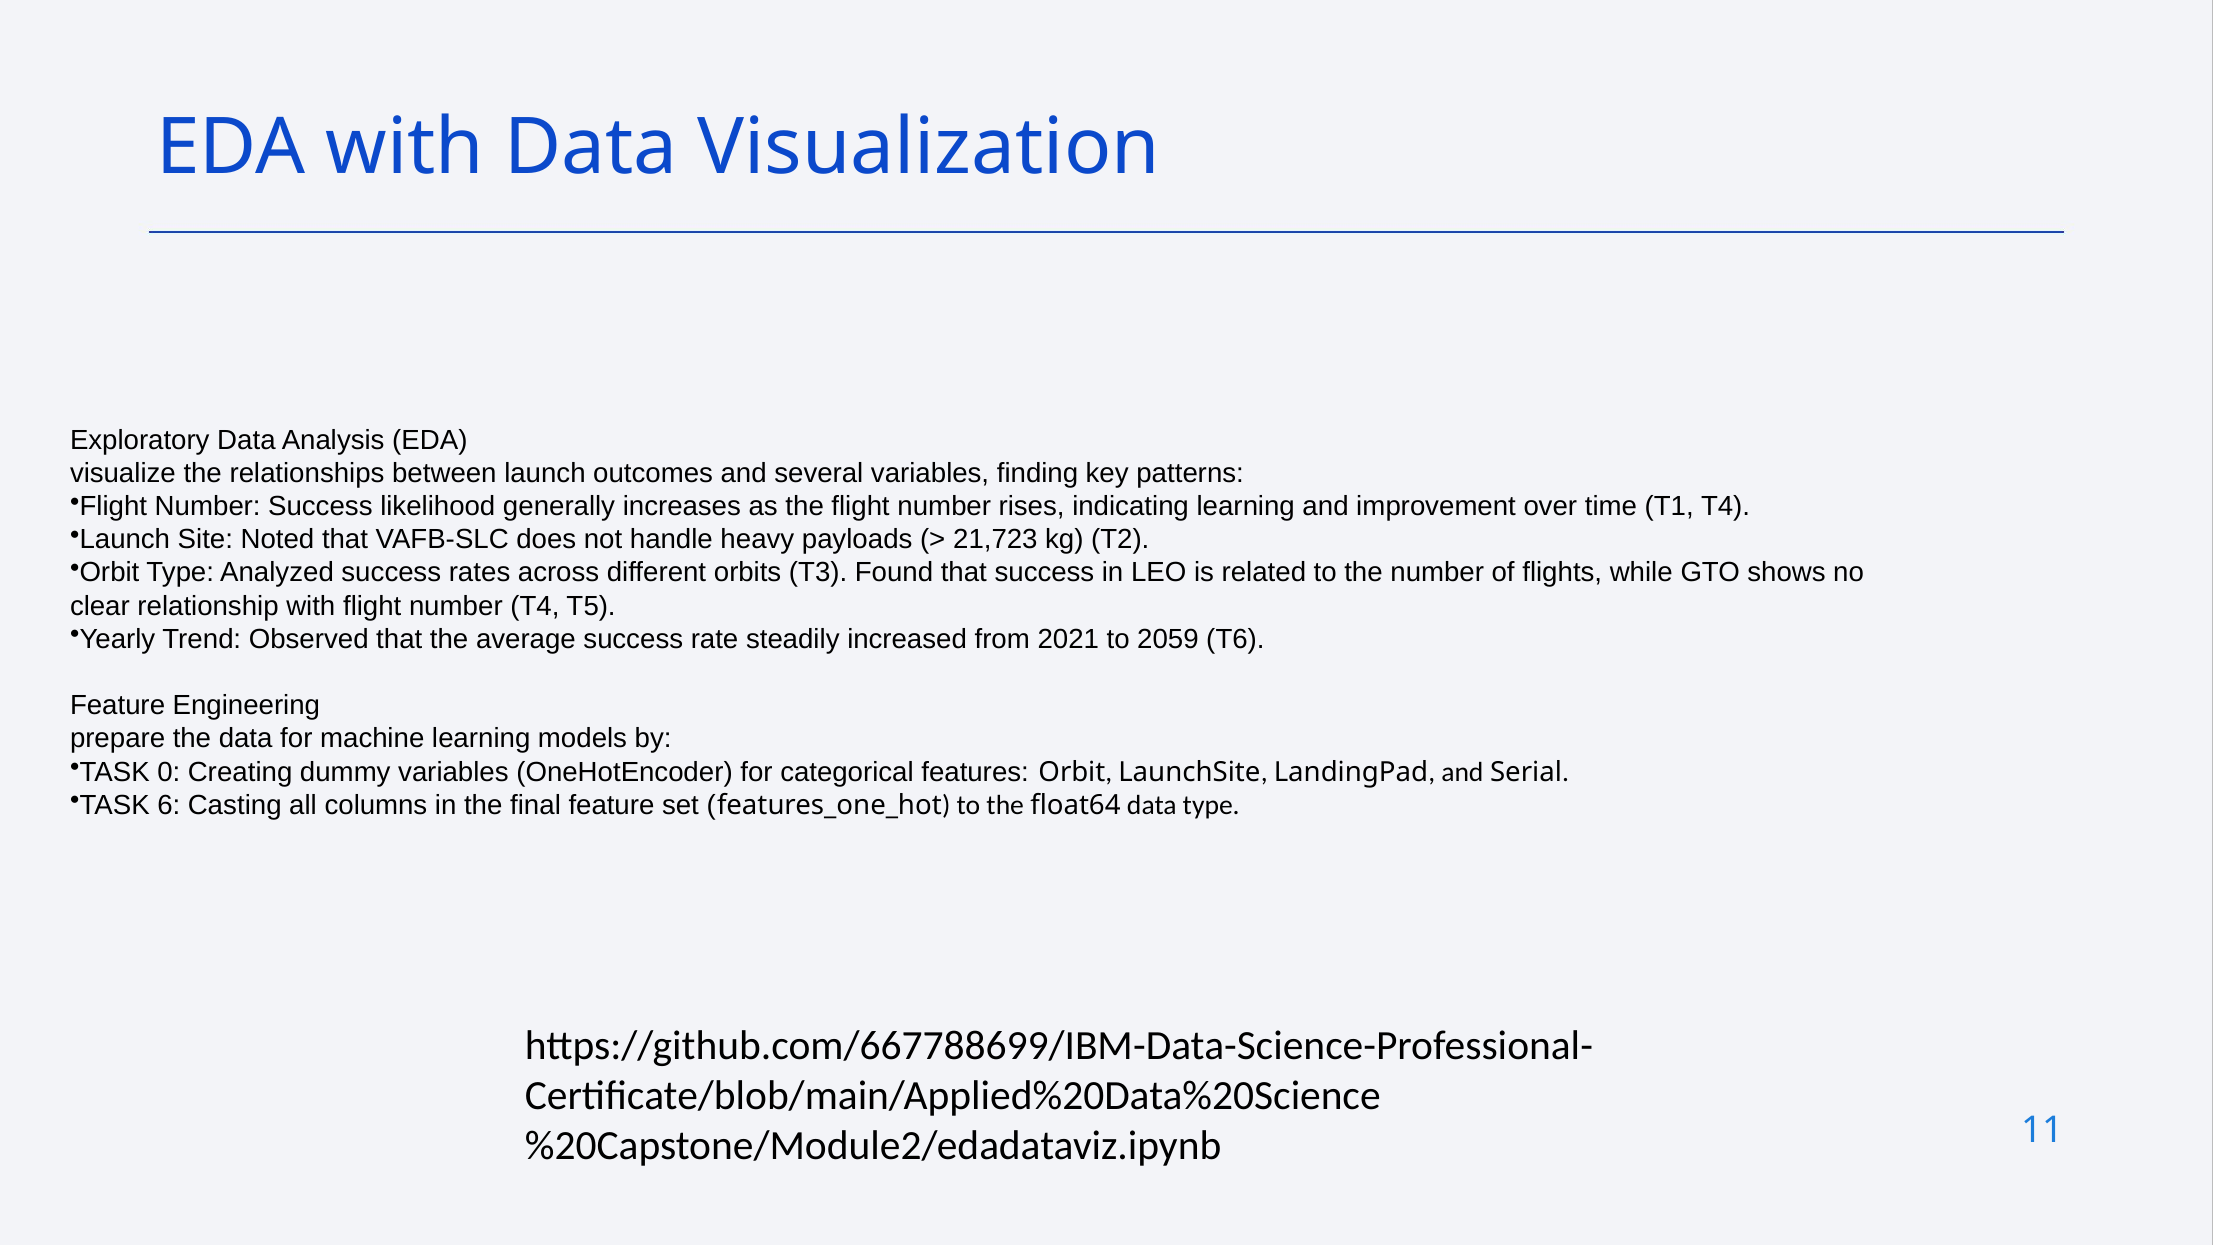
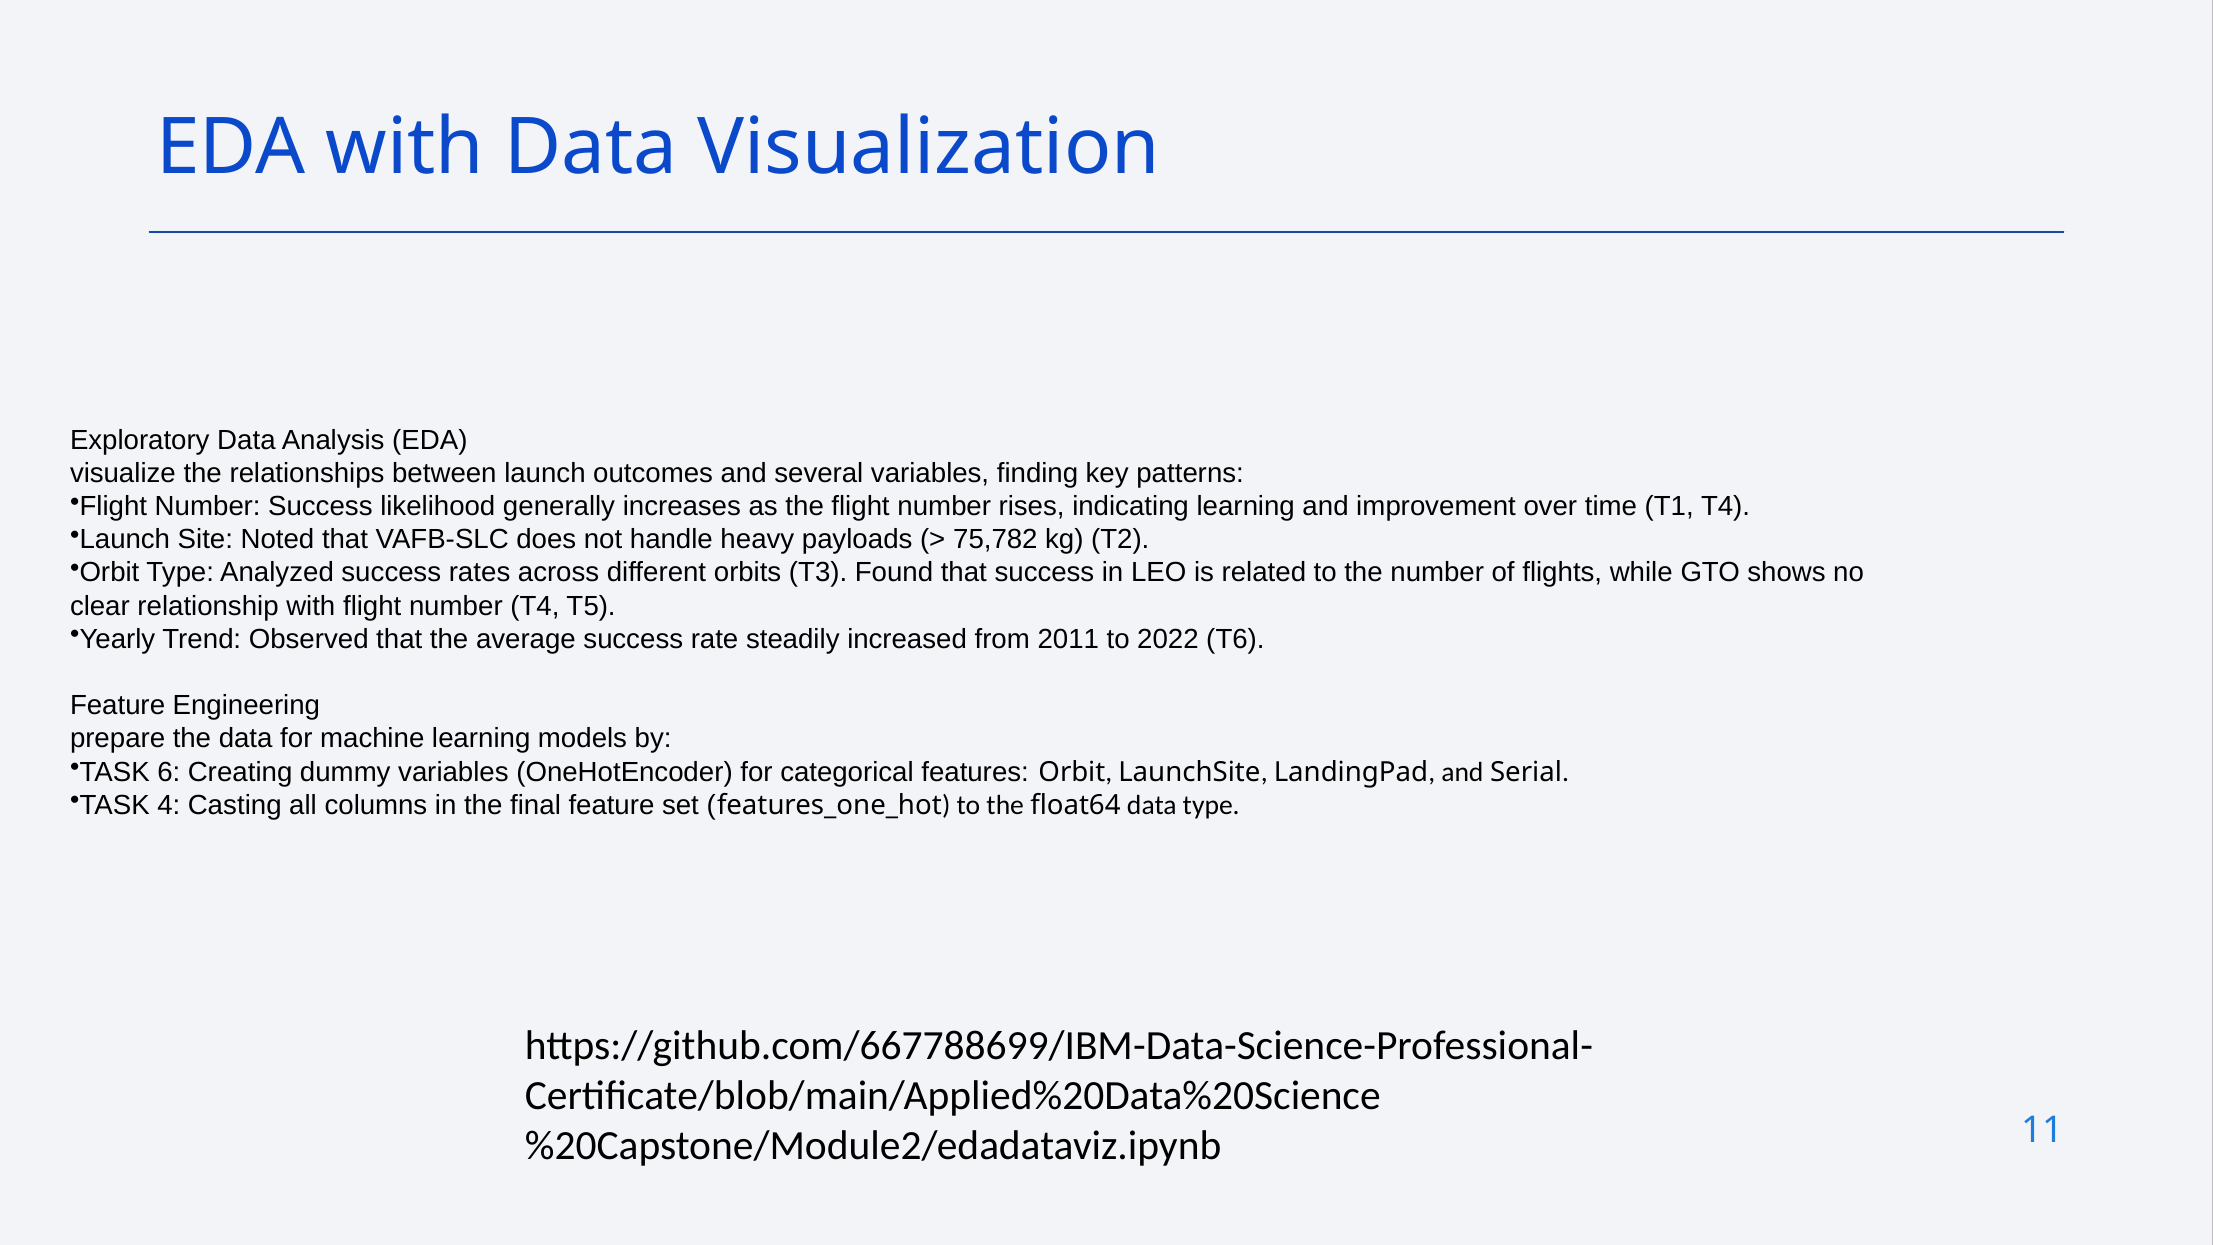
21,723: 21,723 -> 75,782 (995, 540)
2021: 2021 -> 2011 (1068, 639)
2059: 2059 -> 2022 (1168, 639)
0: 0 -> 6 (169, 772)
6: 6 -> 4 (169, 805)
